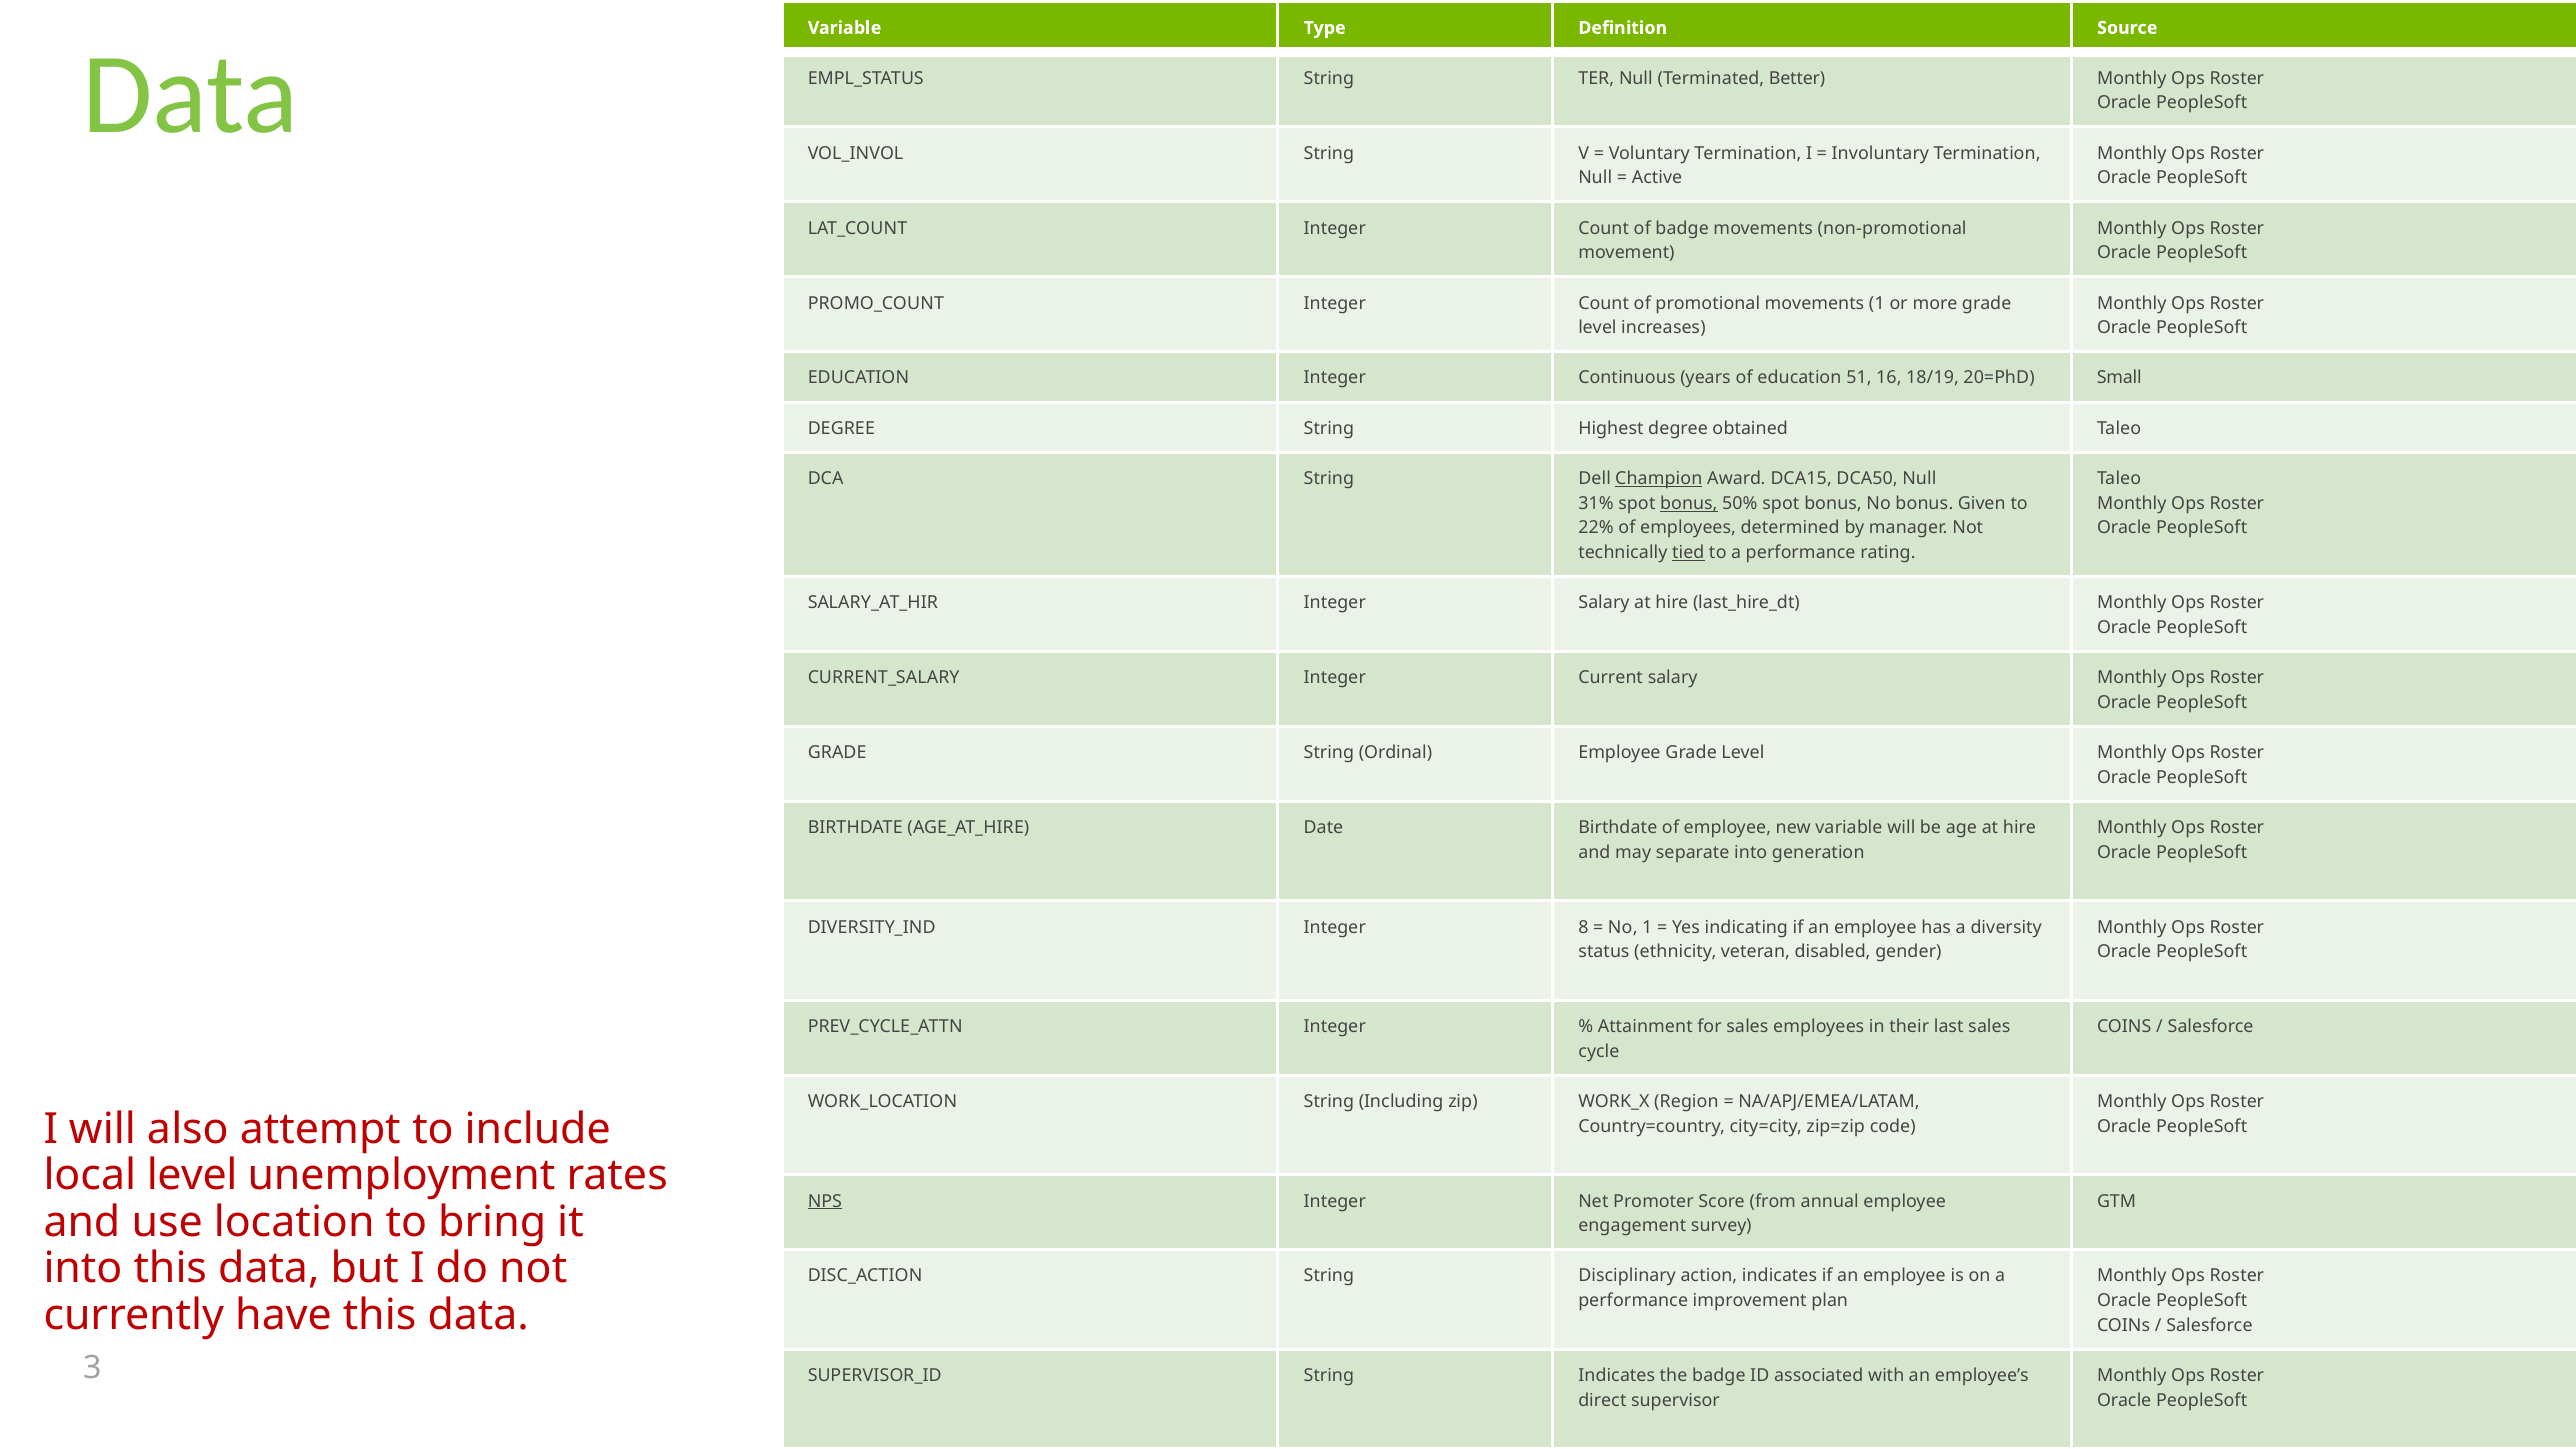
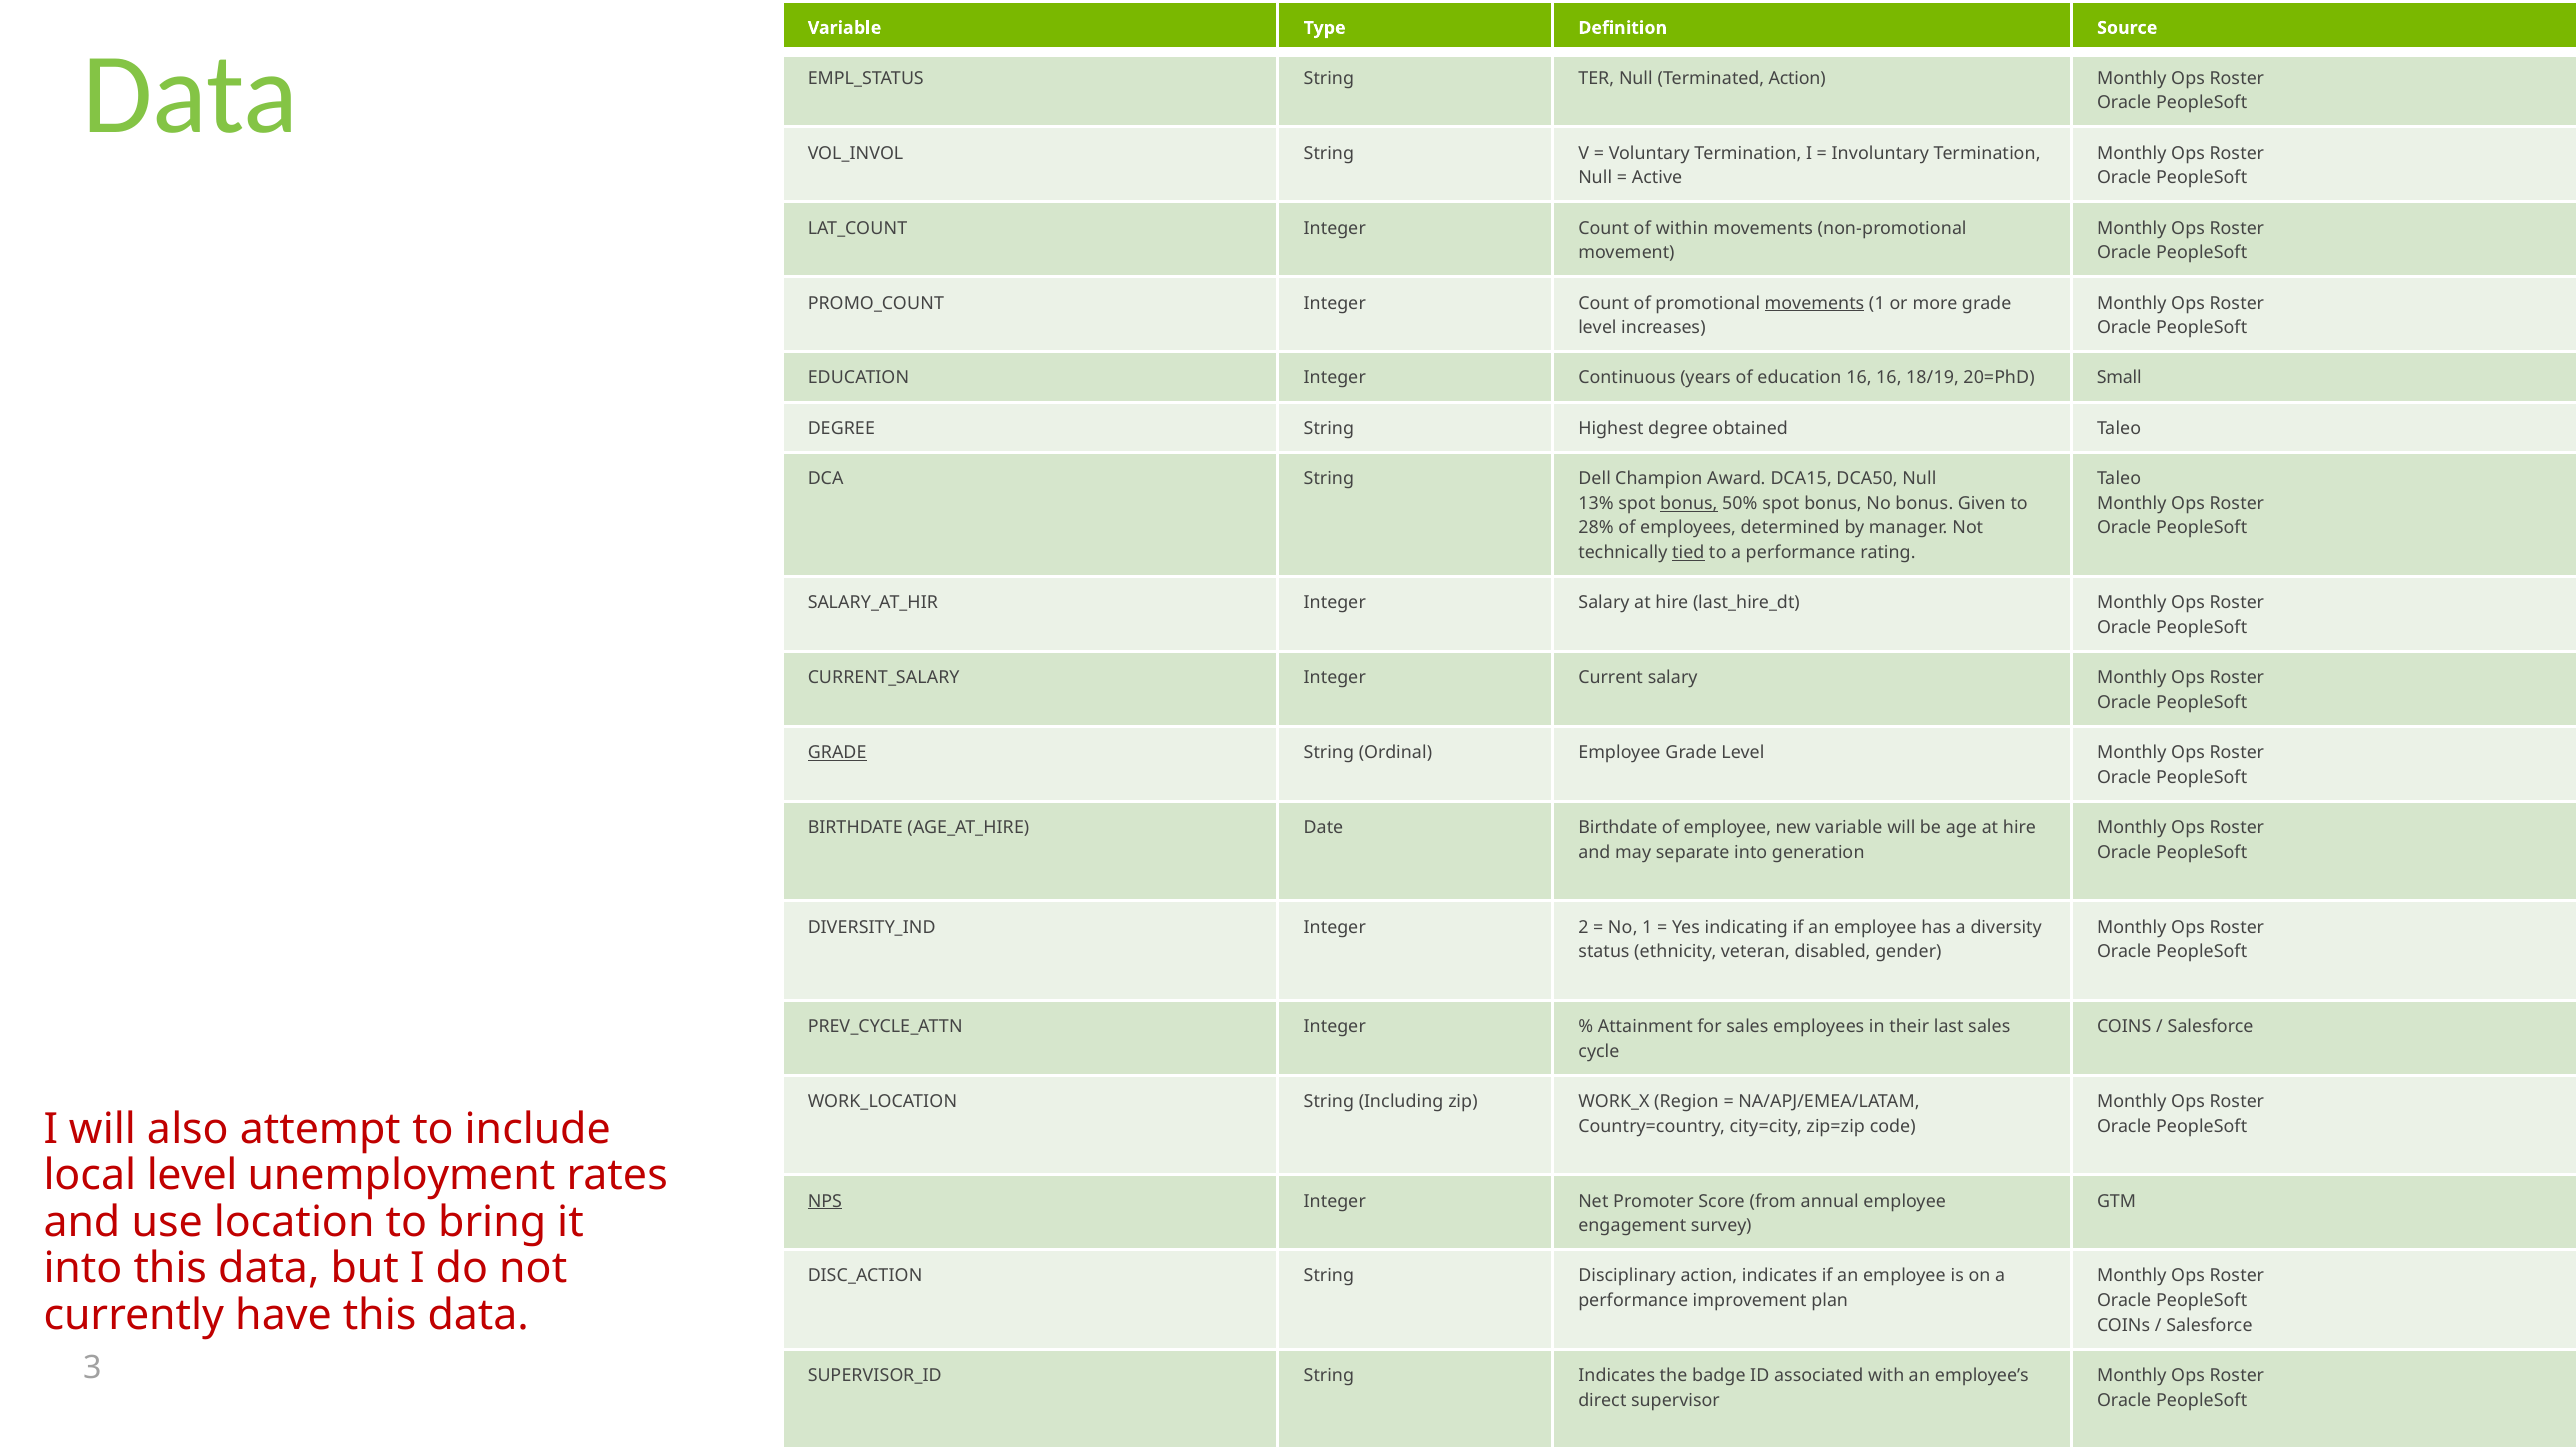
Terminated Better: Better -> Action (1797, 78)
of badge: badge -> within (1682, 228)
movements underline: none -> present (1814, 303)
education 51: 51 -> 16 (1859, 378)
Champion underline: present -> none (1659, 479)
31%: 31% -> 13% (1596, 503)
22%: 22% -> 28% (1596, 528)
GRADE underline: none -> present (837, 753)
8: 8 -> 2 (1584, 927)
